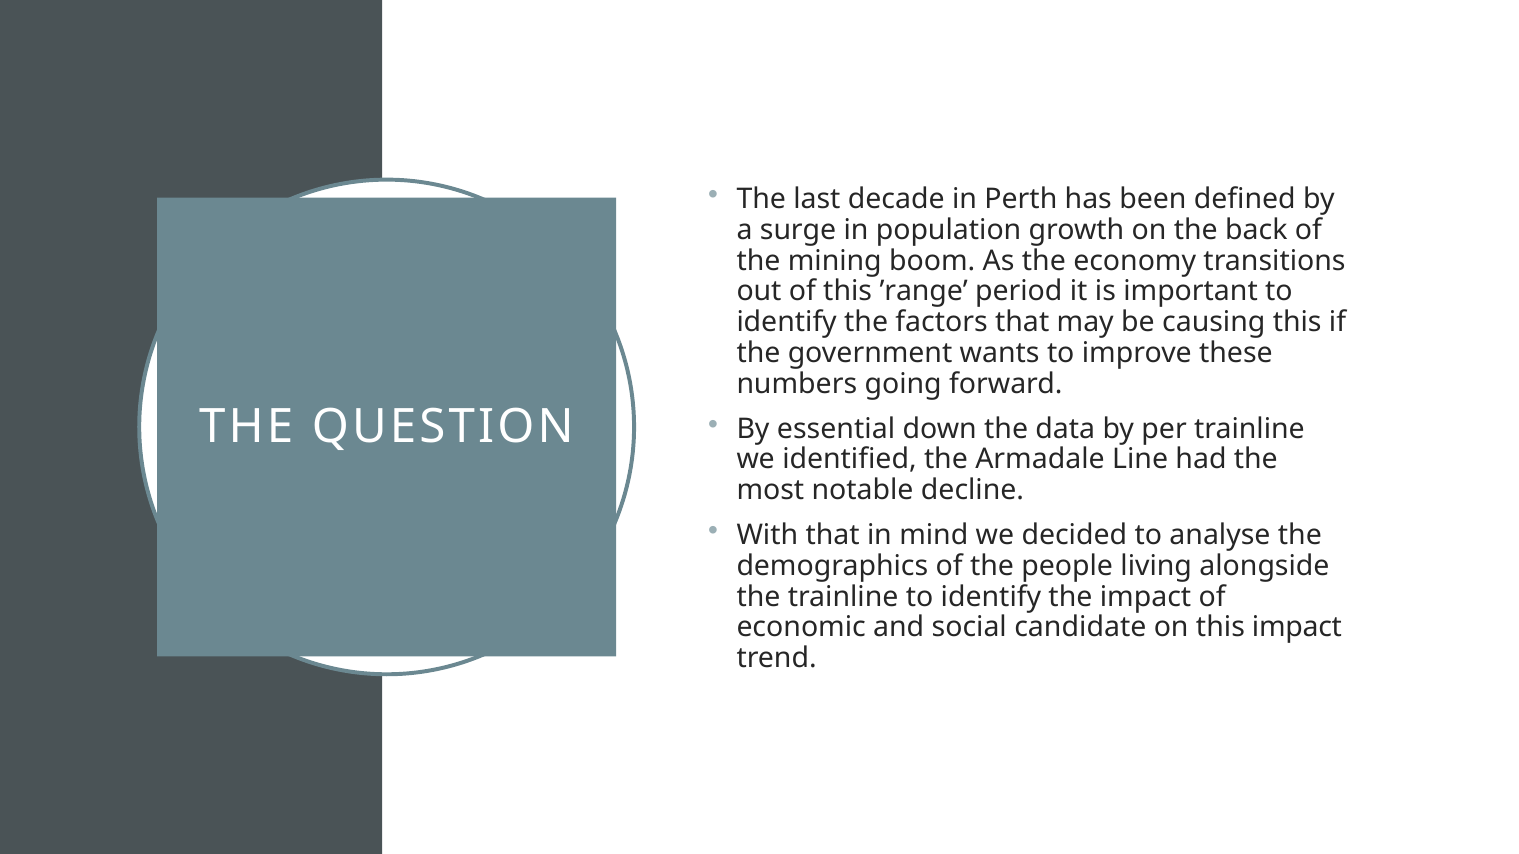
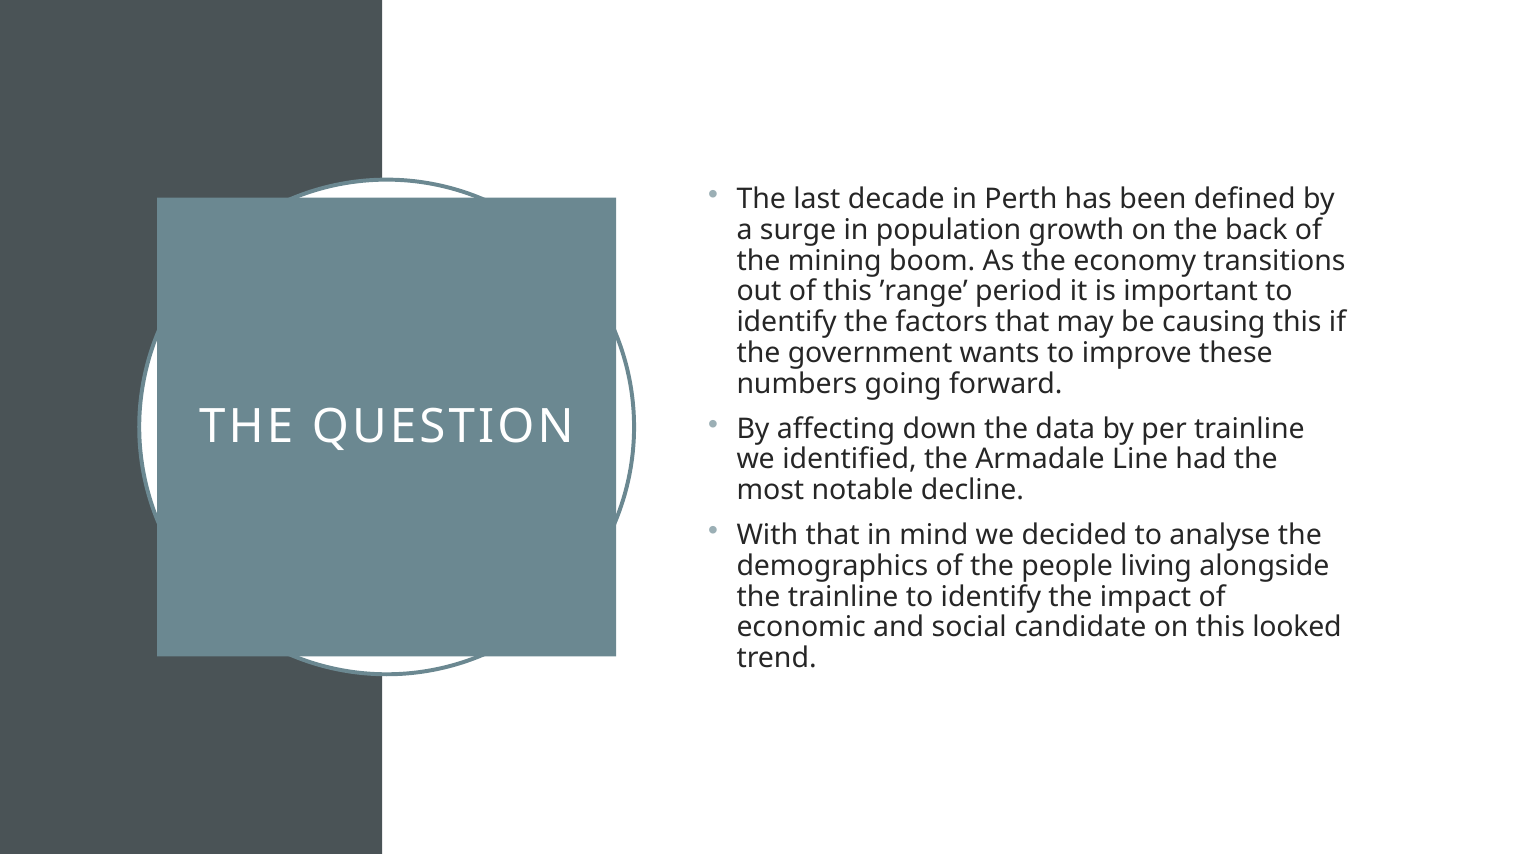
essential: essential -> affecting (836, 429)
this impact: impact -> looked (1297, 628)
